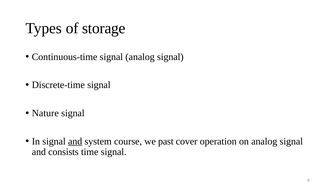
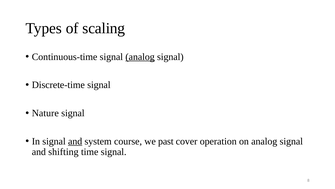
storage: storage -> scaling (104, 28)
analog underline: none -> present (140, 57)
consists: consists -> shifting (63, 151)
